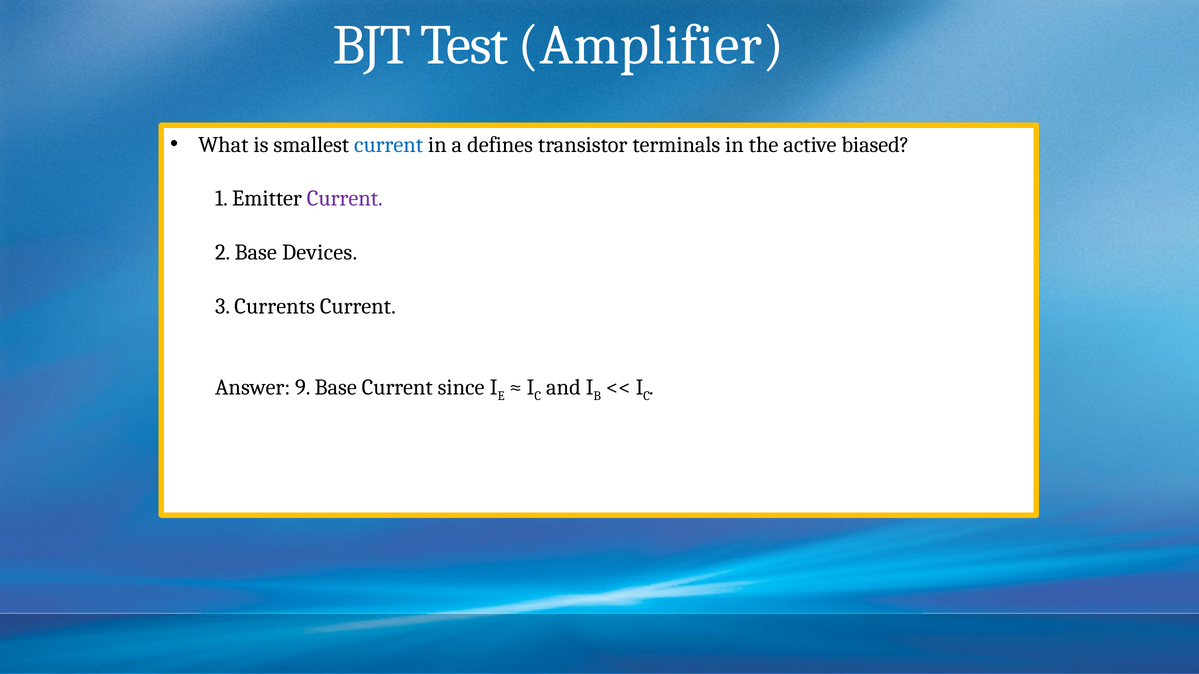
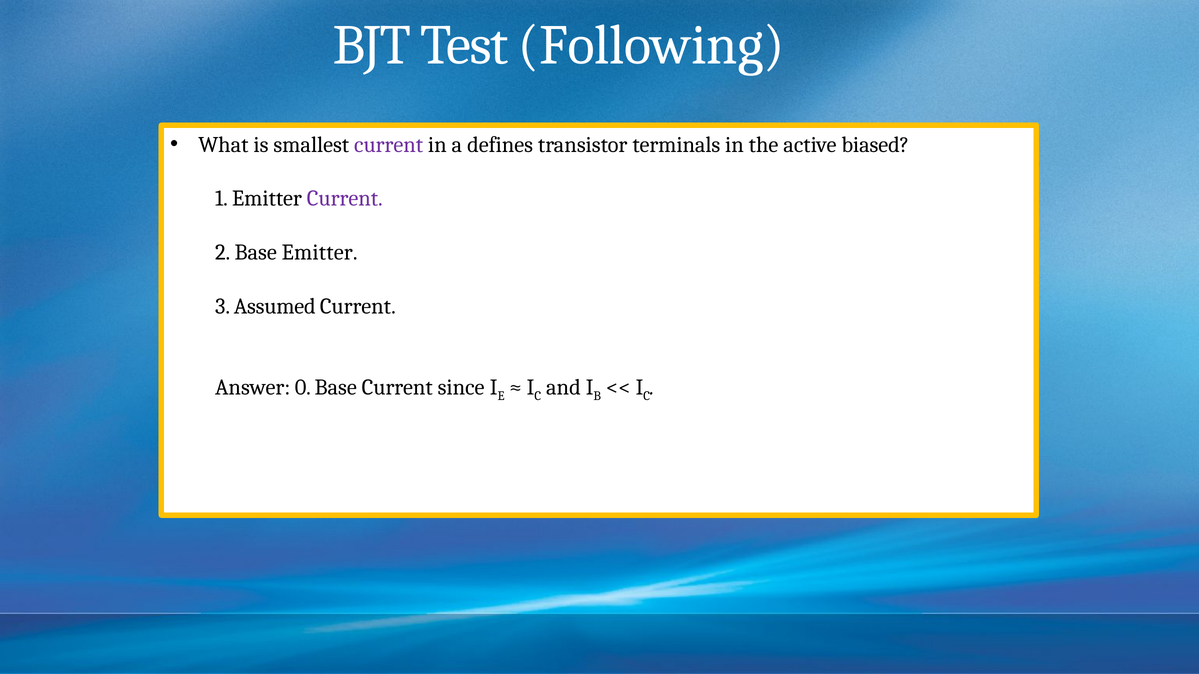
Amplifier: Amplifier -> Following (651, 45)
current colour: blue -> purple (389, 145)
Base Devices: Devices -> Emitter (320, 253)
Currents: Currents -> Assumed (275, 307)
9: 9 -> 0 (303, 388)
